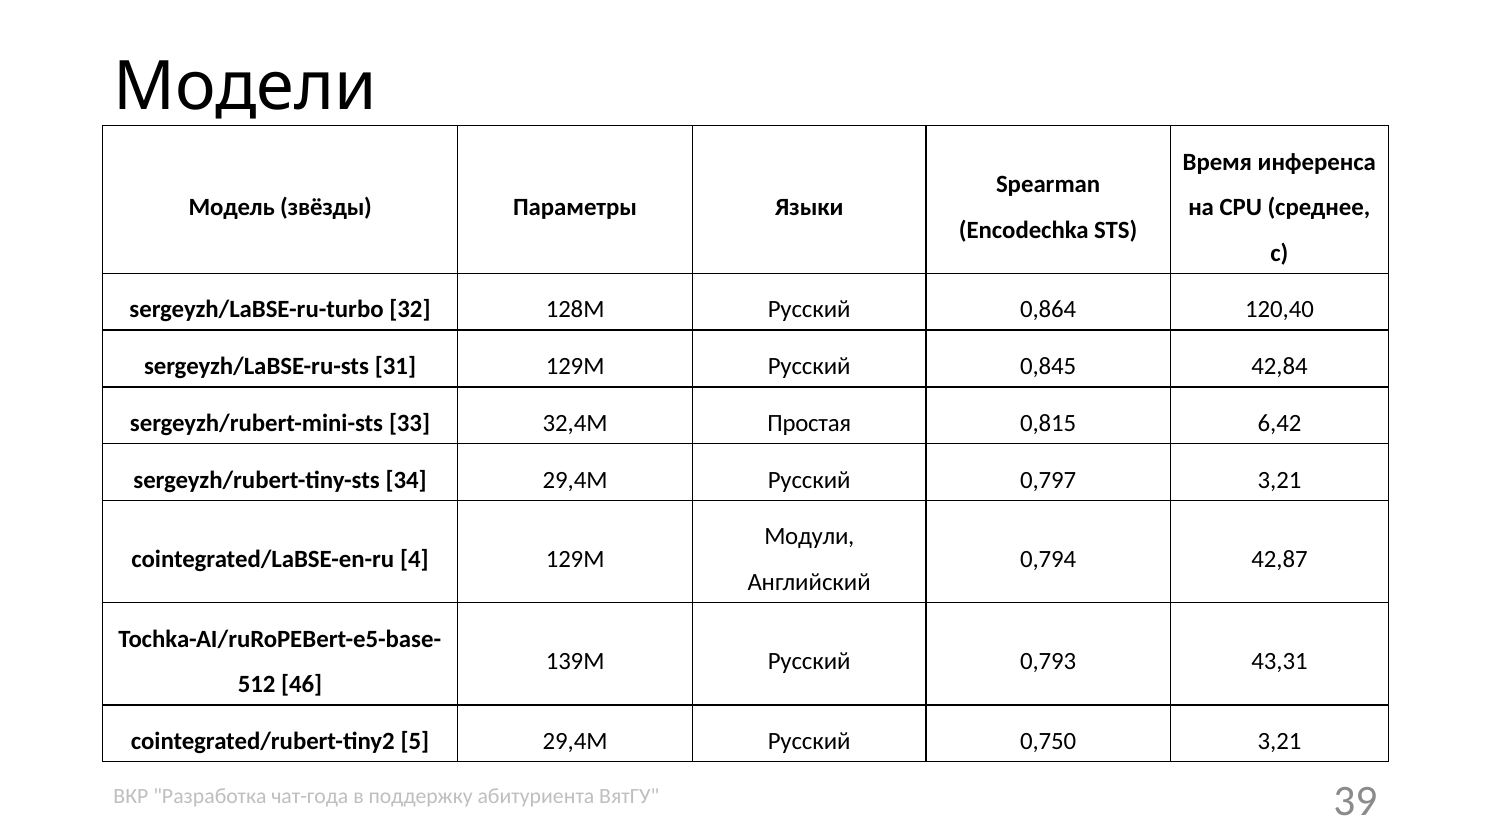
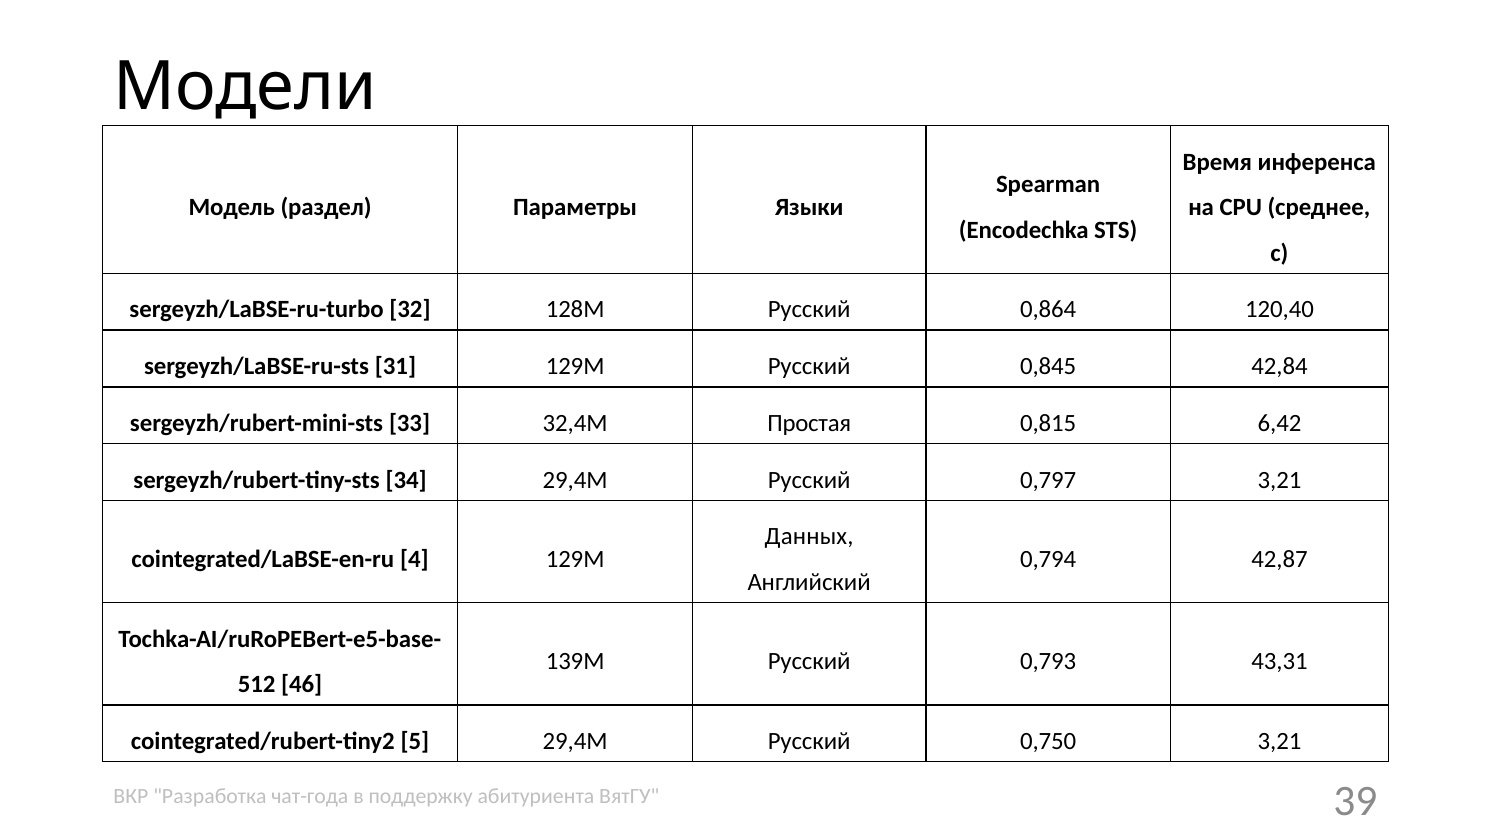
звёзды: звёзды -> раздел (326, 208)
Модули: Модули -> Данных (809, 537)
